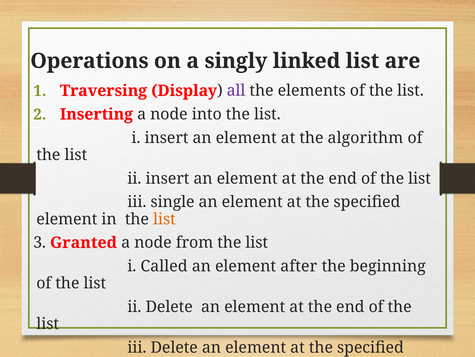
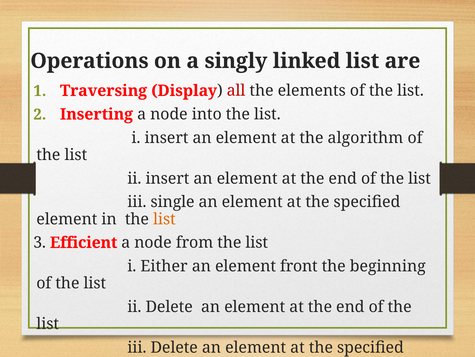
all colour: purple -> red (236, 91)
Granted: Granted -> Efficient (84, 242)
Called: Called -> Either (164, 266)
after: after -> front (299, 266)
